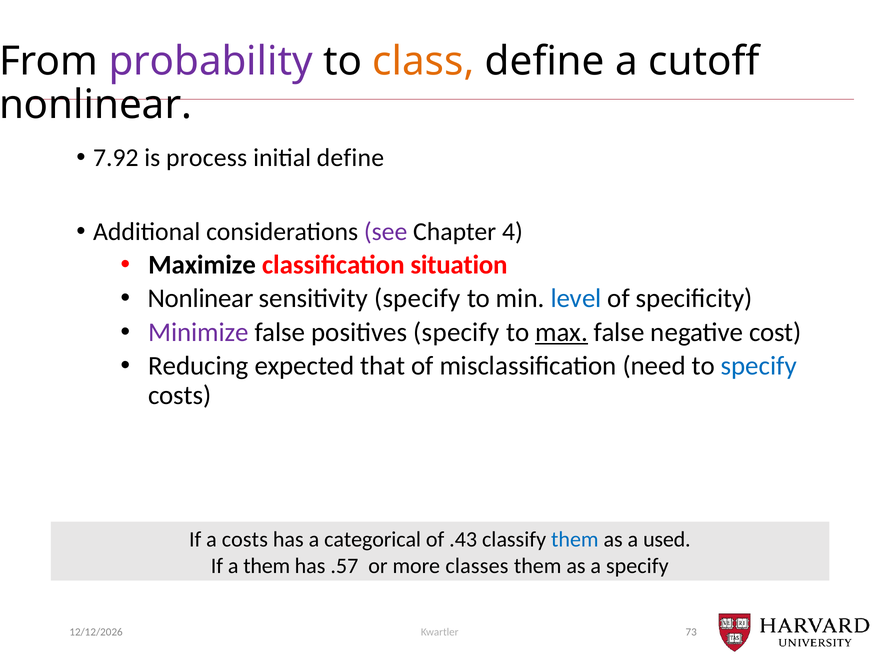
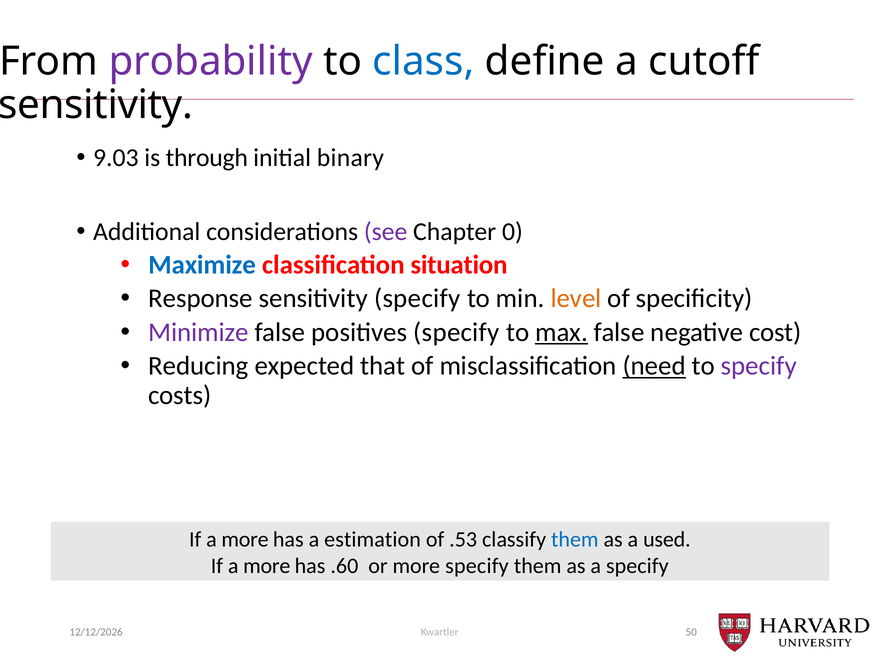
class colour: orange -> blue (423, 61)
nonlinear: nonlinear -> sensitivity (96, 105)
7.92: 7.92 -> 9.03 (116, 158)
process: process -> through (207, 158)
initial define: define -> binary (350, 158)
4: 4 -> 0 (512, 232)
Maximize colour: black -> blue (202, 265)
Nonlinear: Nonlinear -> Response (200, 298)
level colour: blue -> orange (576, 298)
need underline: none -> present (654, 366)
specify colour: blue -> purple (759, 366)
costs: costs -> more (245, 539)
categorical: categorical -> estimation (373, 539)
.43: .43 -> .53 (463, 539)
them: them -> more (267, 565)
.57: .57 -> .60 (344, 565)
more classes: classes -> specify (477, 565)
73: 73 -> 50 (691, 631)
